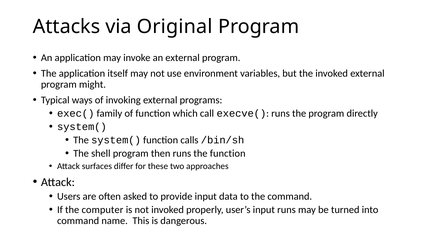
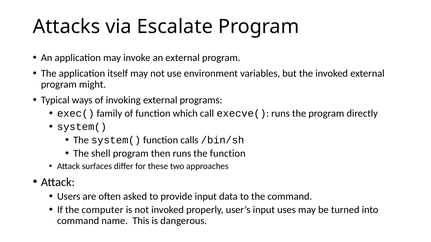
Original: Original -> Escalate (175, 27)
input runs: runs -> uses (287, 210)
